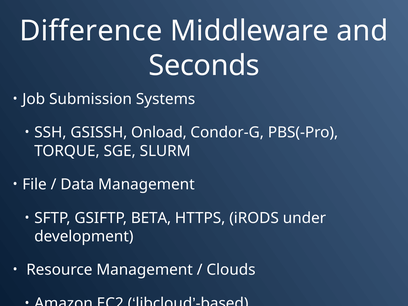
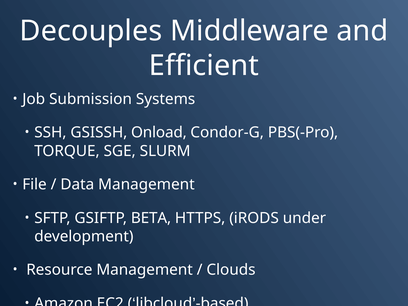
Difference: Difference -> Decouples (91, 31)
Seconds: Seconds -> Efficient (204, 66)
